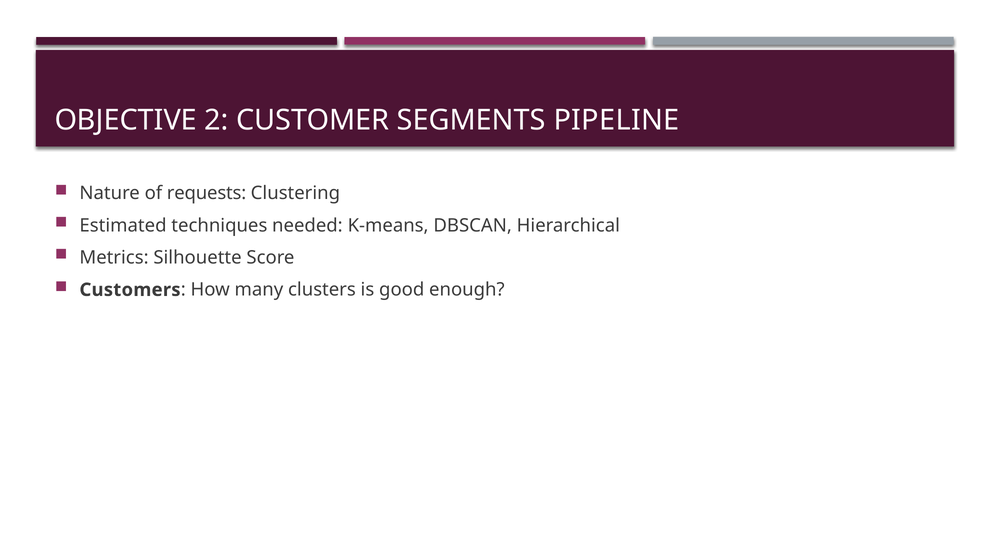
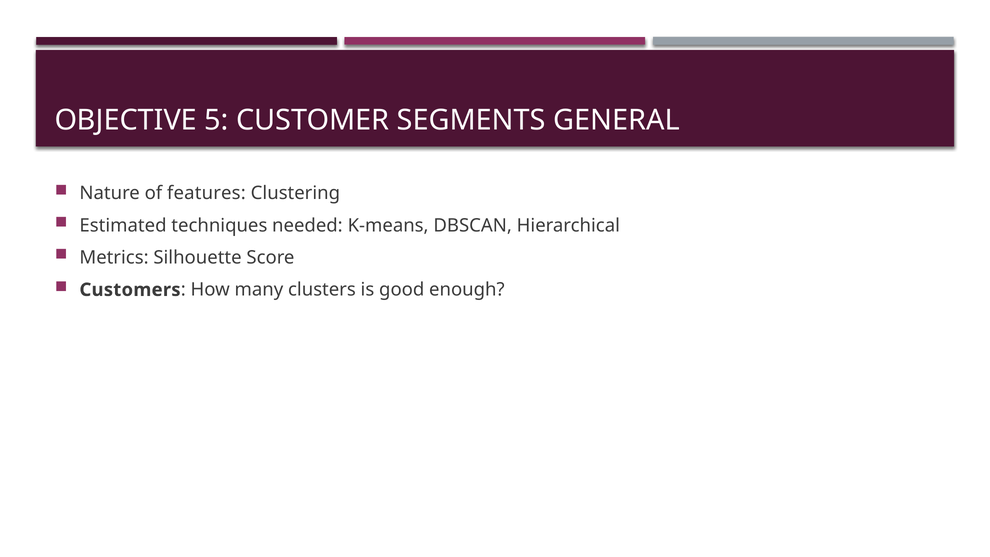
2: 2 -> 5 (217, 120)
PIPELINE: PIPELINE -> GENERAL (617, 120)
requests: requests -> features (206, 193)
